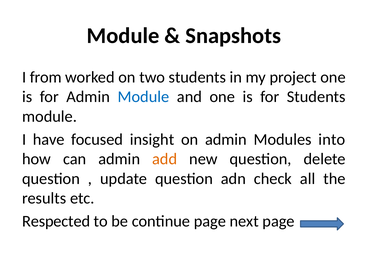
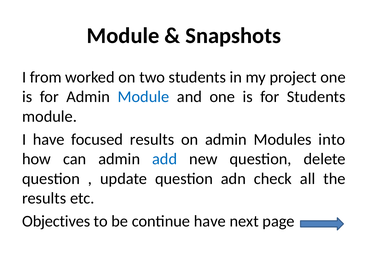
focused insight: insight -> results (152, 139)
add colour: orange -> blue (165, 159)
Respected: Respected -> Objectives (56, 221)
continue page: page -> have (210, 221)
